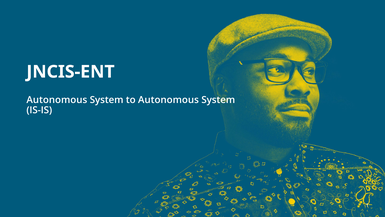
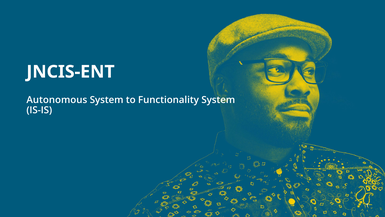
to Autonomous: Autonomous -> Functionality (168, 100)
